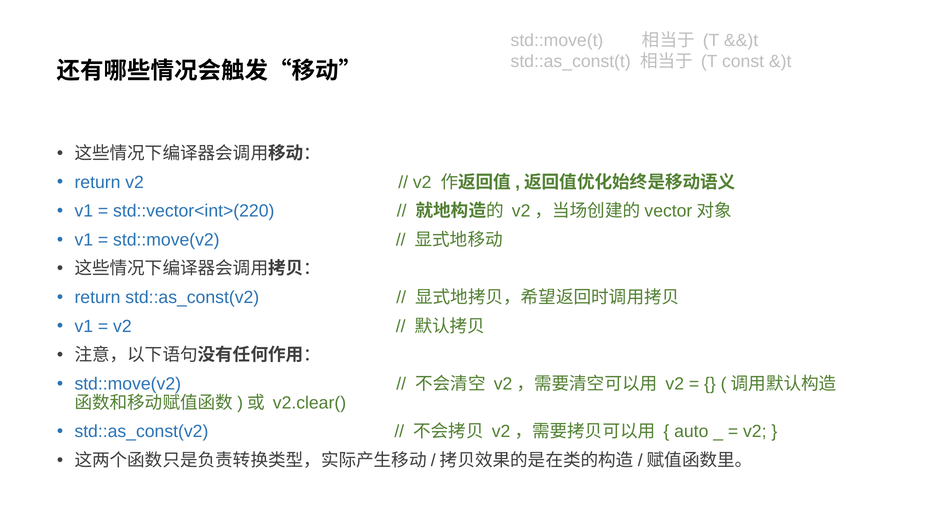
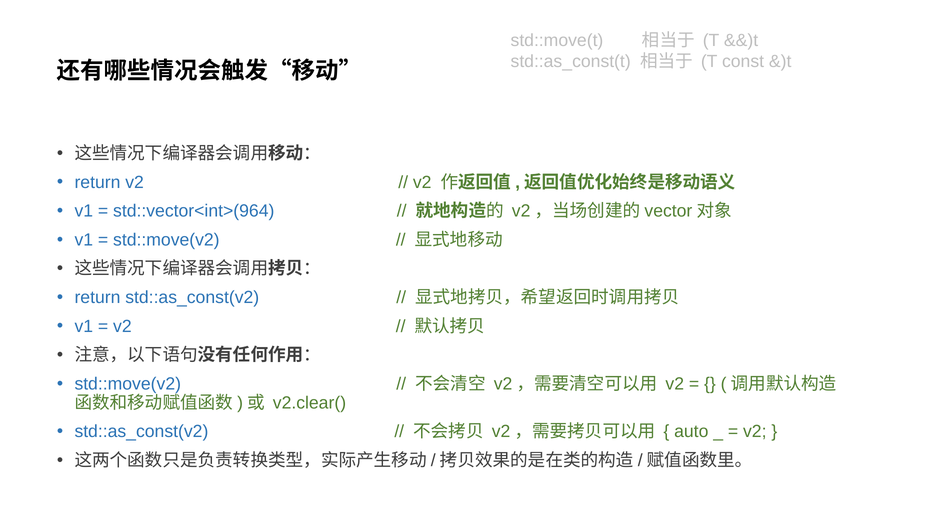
std::vector<int>(220: std::vector<int>(220 -> std::vector<int>(964 (194, 211)
